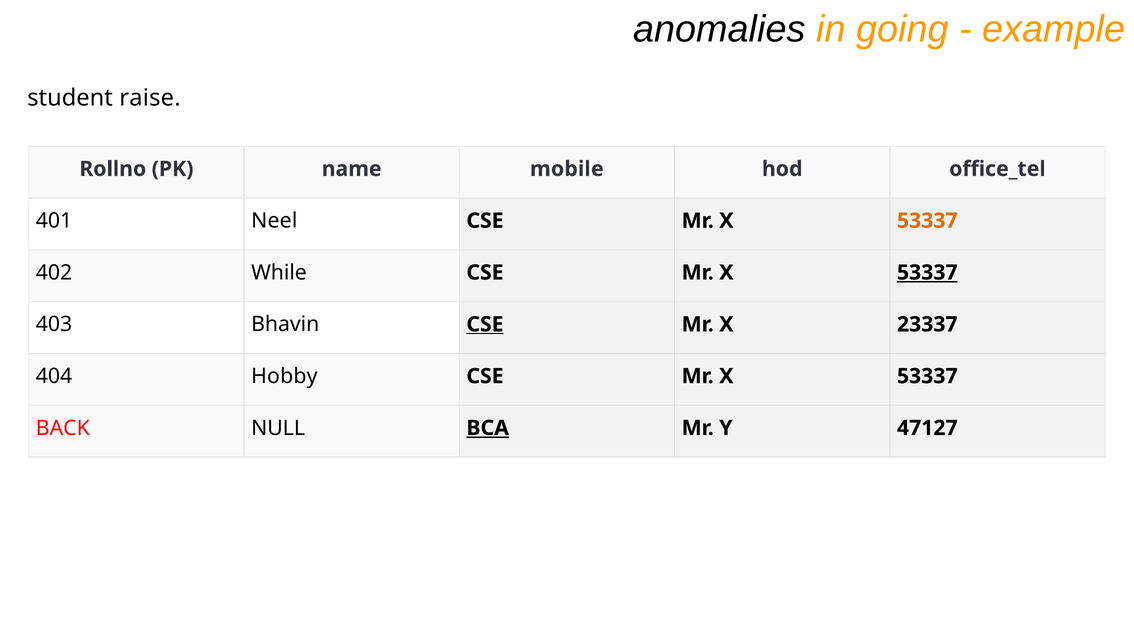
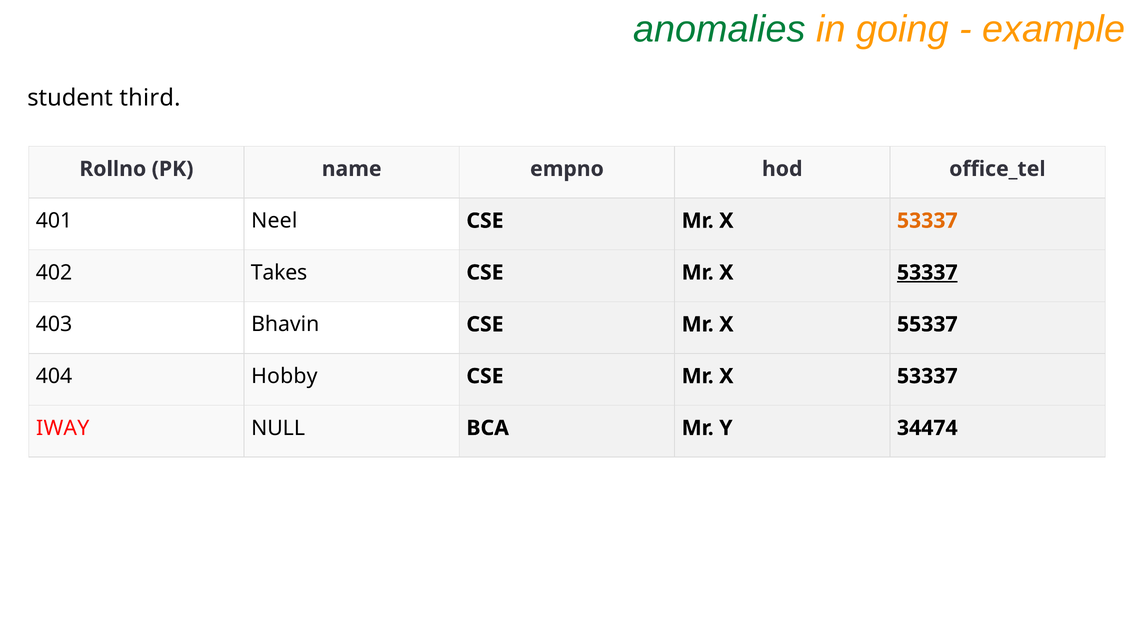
anomalies colour: black -> green (720, 30)
raise: raise -> third (150, 98)
mobile: mobile -> empno (567, 169)
While: While -> Takes (279, 273)
CSE underline: present -> none (485, 324)
23337: 23337 -> 55337 (927, 324)
BACK: BACK -> IWAY (63, 428)
BCA underline: present -> none (488, 428)
47127: 47127 -> 34474 (927, 428)
